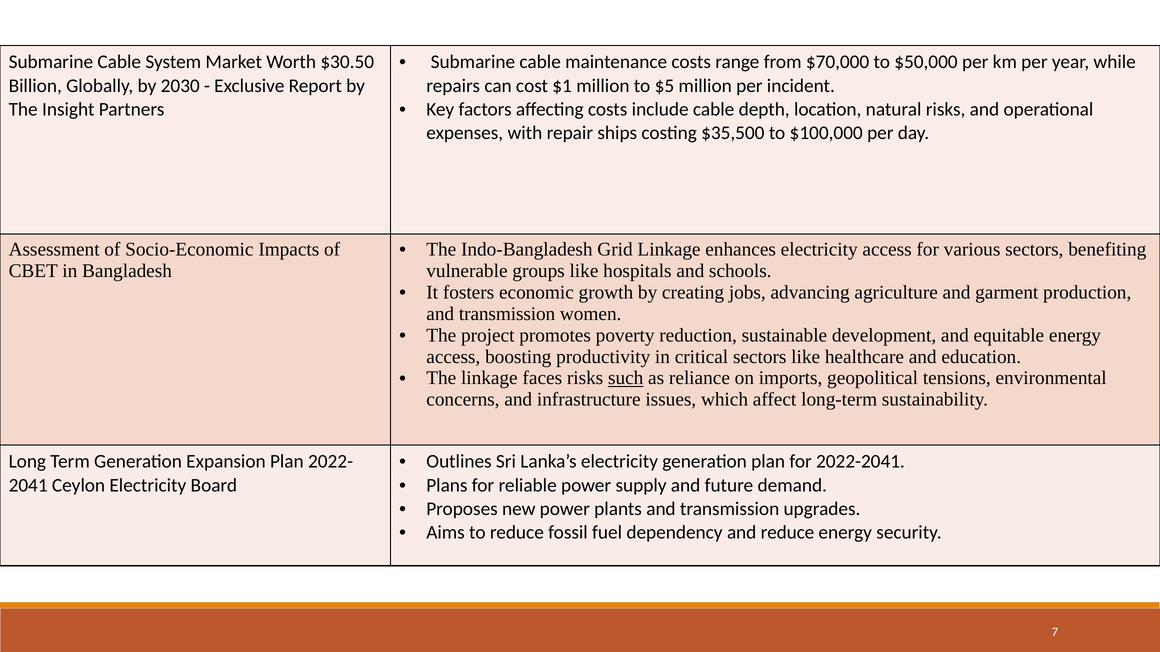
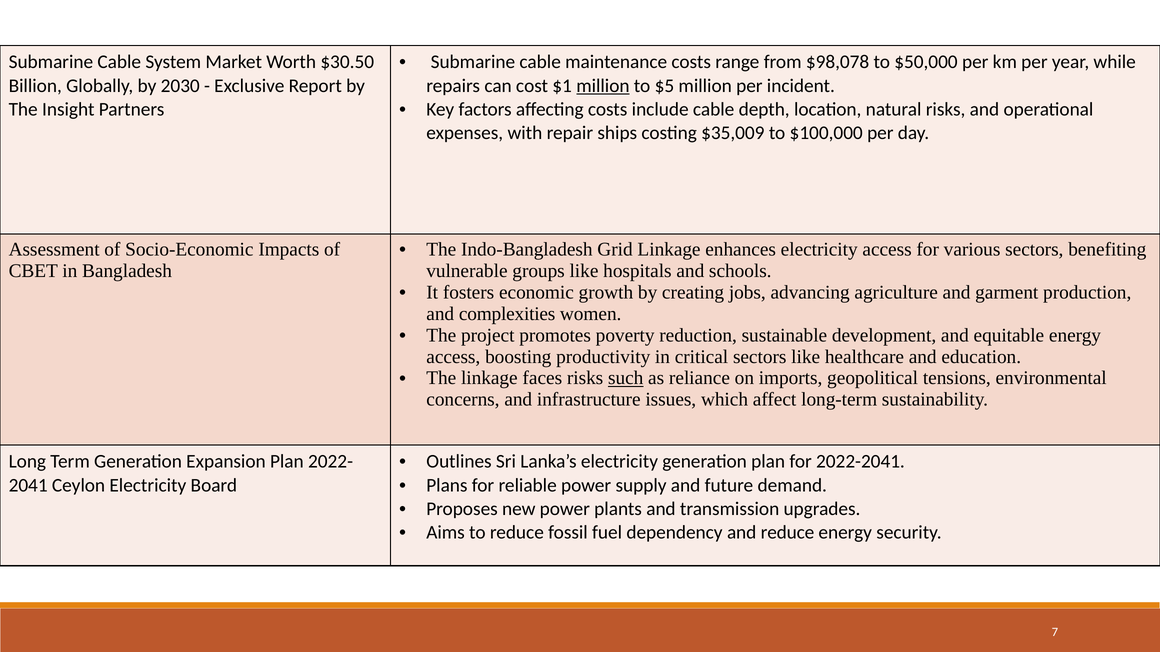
$70,000: $70,000 -> $98,078 (838, 62)
million underline: none -> present (603, 86)
$35,500: $35,500 -> $35,009 (733, 133)
transmission: transmission -> complexities (507, 314)
